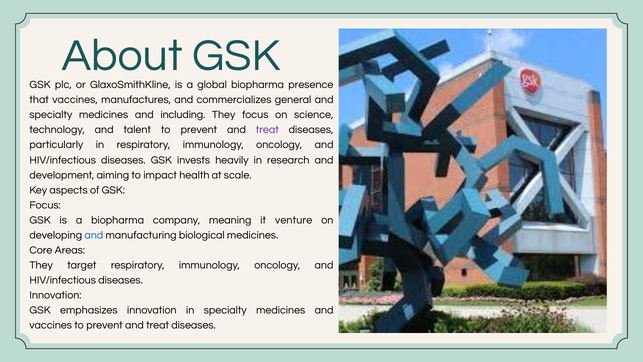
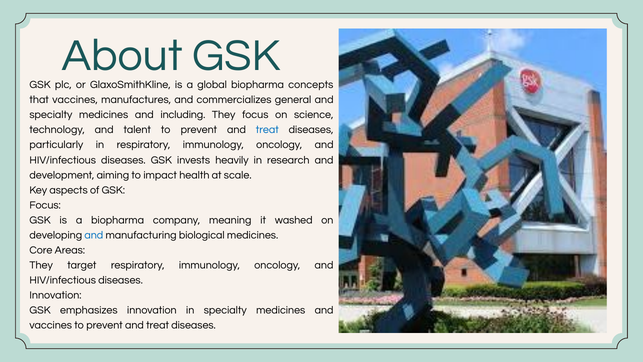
presence: presence -> concepts (311, 85)
treat colour: purple -> blue (267, 130)
venture: venture -> washed (294, 220)
